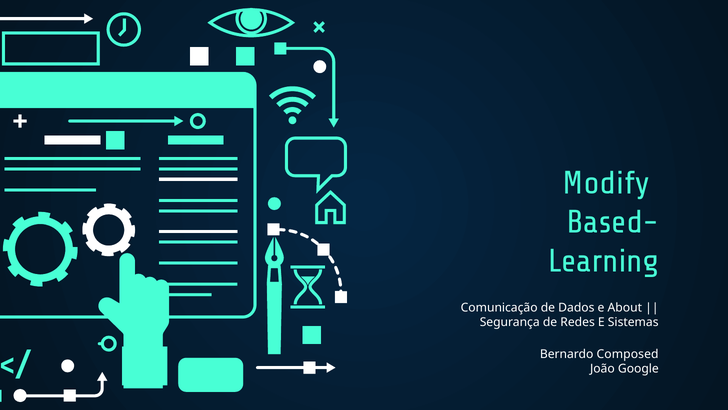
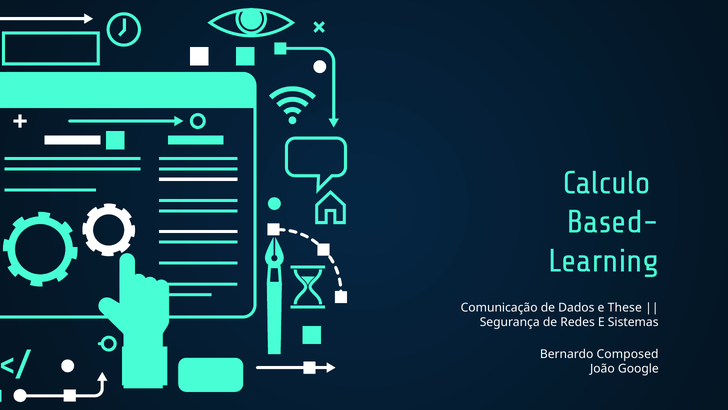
Modify: Modify -> Calculo (607, 183)
About: About -> These (625, 307)
